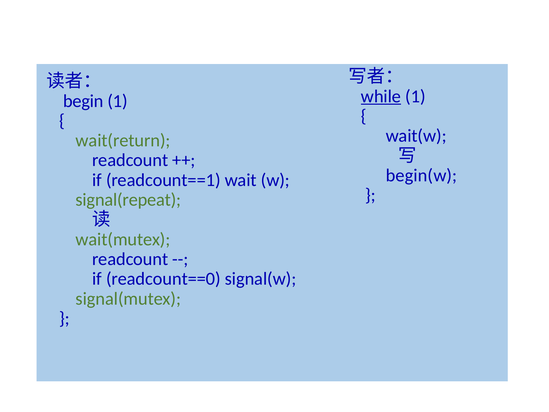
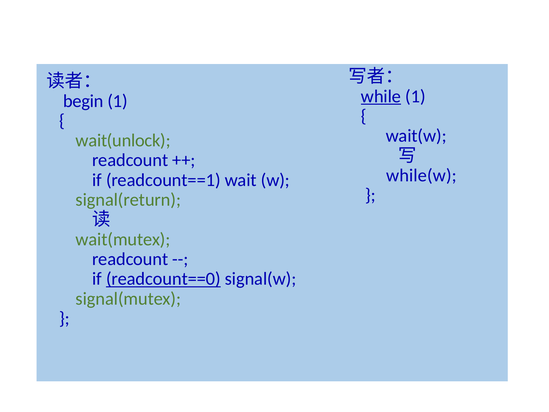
wait(return: wait(return -> wait(unlock (123, 140)
begin(w: begin(w -> while(w (421, 175)
signal(repeat: signal(repeat -> signal(return (128, 200)
readcount==0 underline: none -> present (163, 279)
